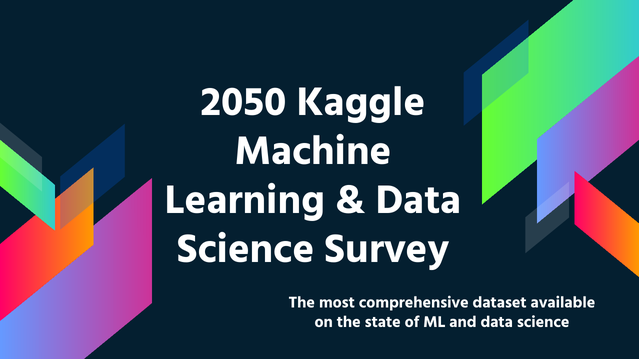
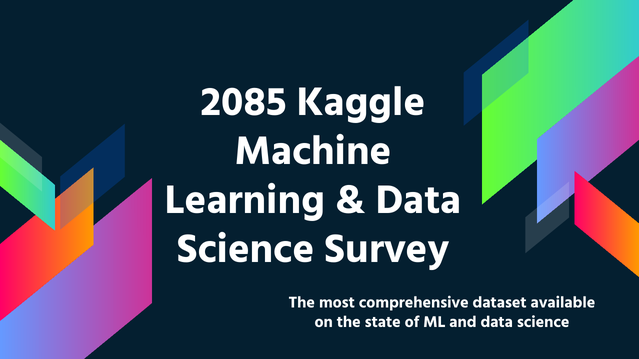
2050: 2050 -> 2085 (244, 102)
